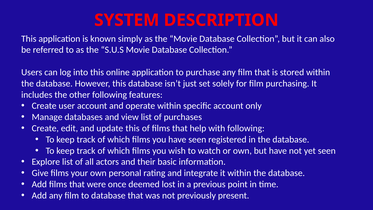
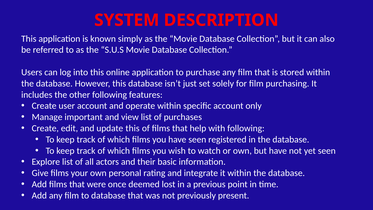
databases: databases -> important (84, 117)
